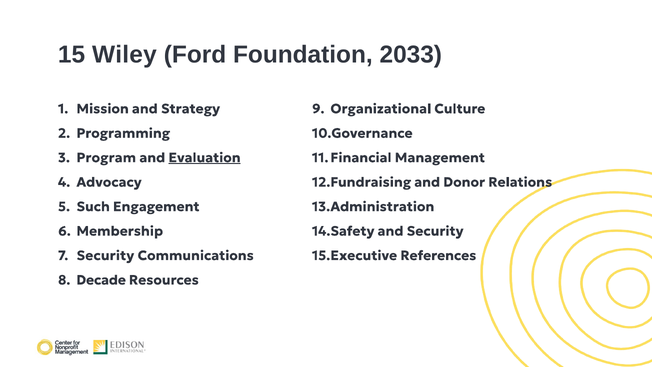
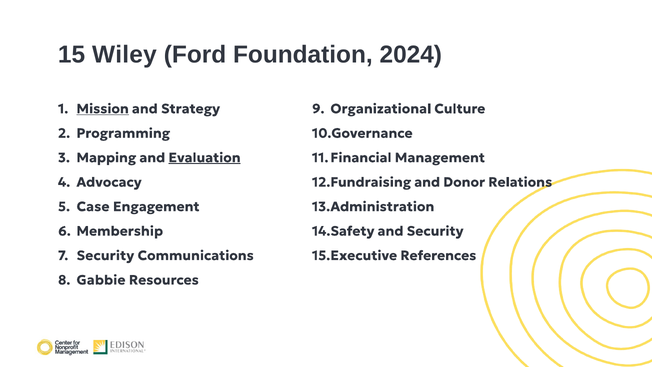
2033: 2033 -> 2024 (411, 55)
Mission underline: none -> present (103, 109)
Program: Program -> Mapping (106, 158)
Such: Such -> Case (93, 207)
Decade: Decade -> Gabbie (101, 280)
